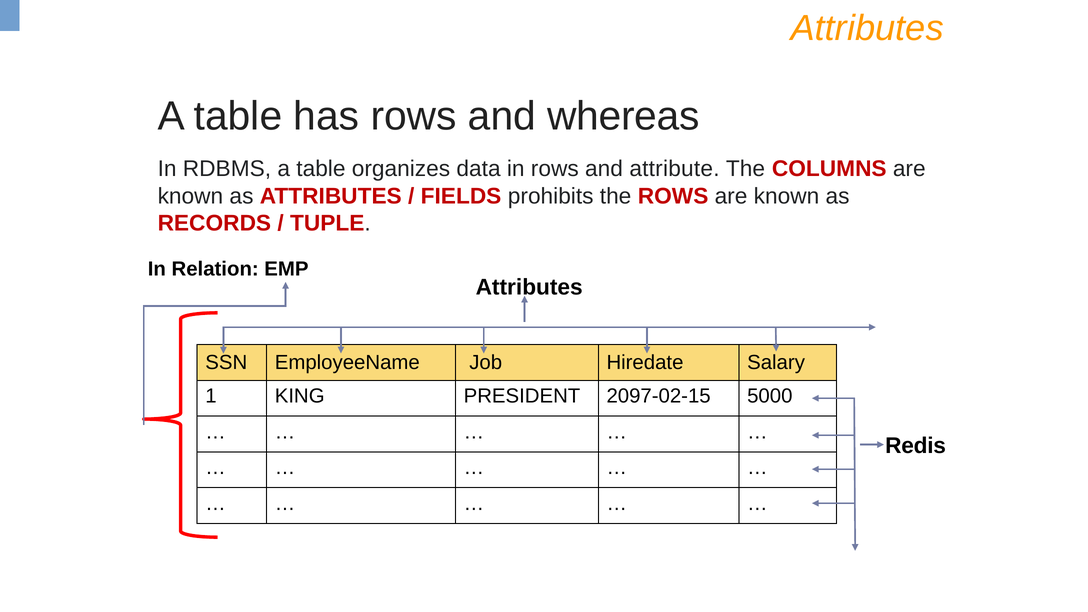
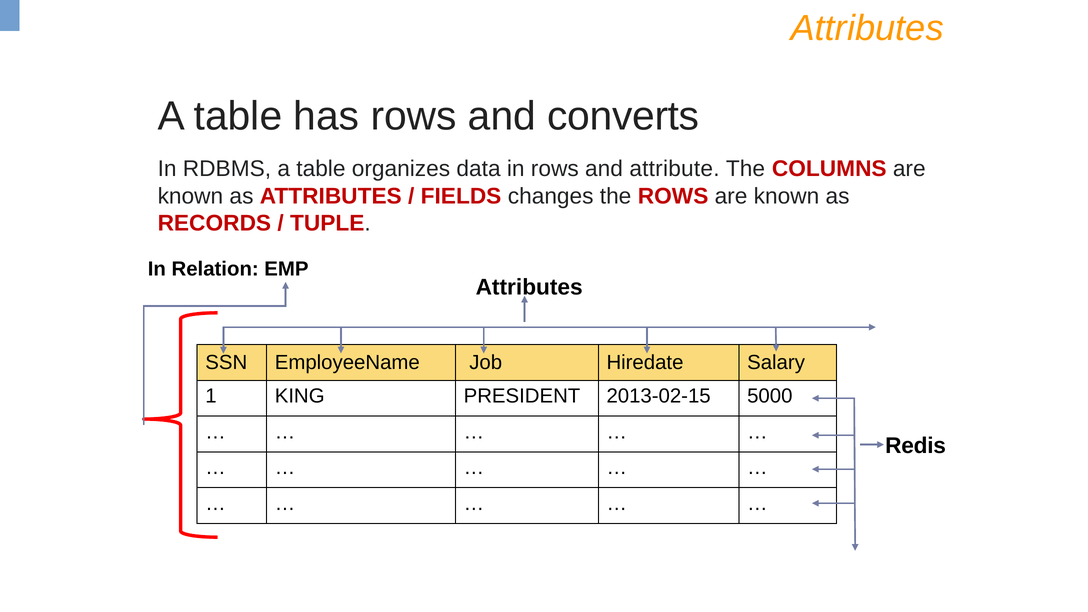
whereas: whereas -> converts (623, 116)
prohibits: prohibits -> changes (551, 196)
2097-02-15: 2097-02-15 -> 2013-02-15 (659, 396)
